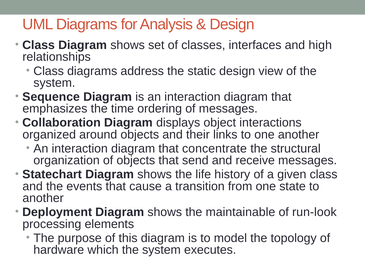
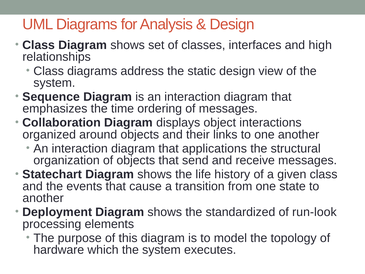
concentrate: concentrate -> applications (215, 148)
maintainable: maintainable -> standardized (240, 212)
